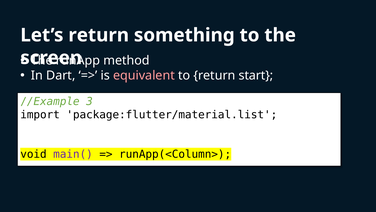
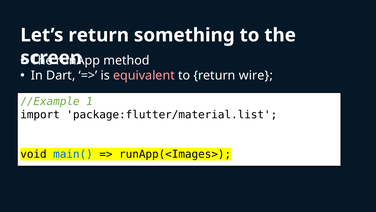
start: start -> wire (256, 75)
3: 3 -> 1 (89, 101)
main( colour: purple -> blue (73, 154)
runApp(<Column>: runApp(<Column> -> runApp(<Images> (175, 154)
